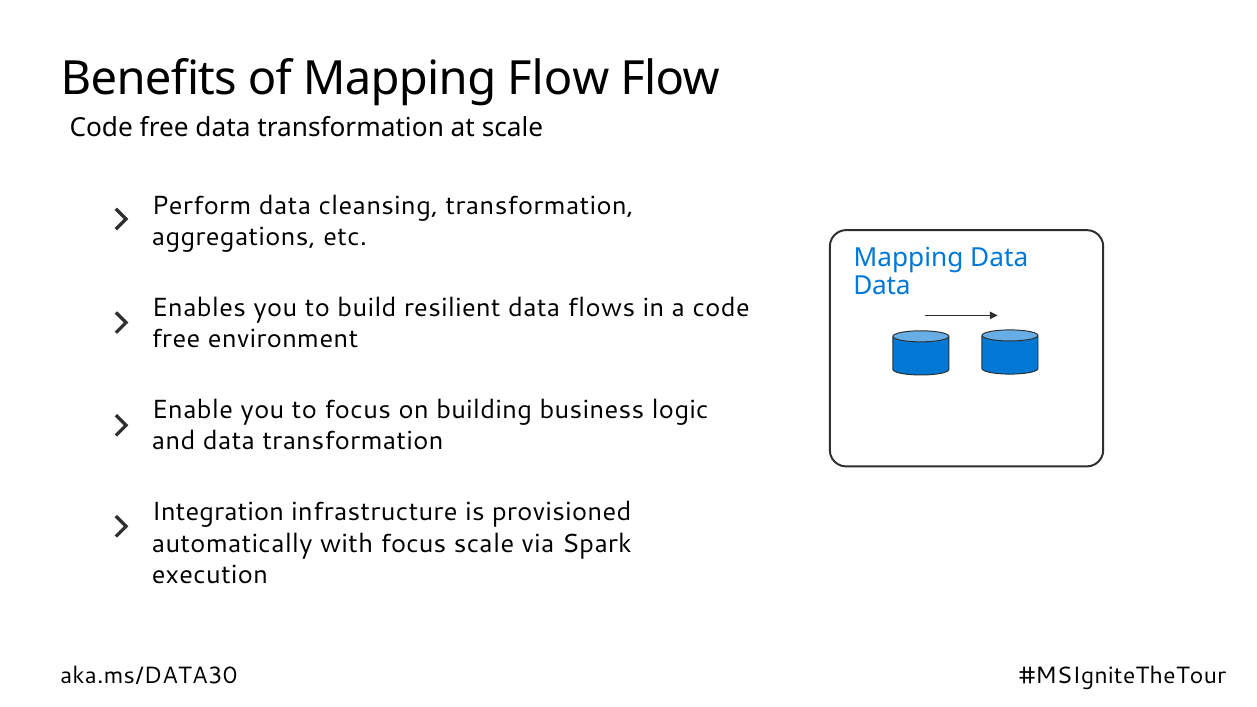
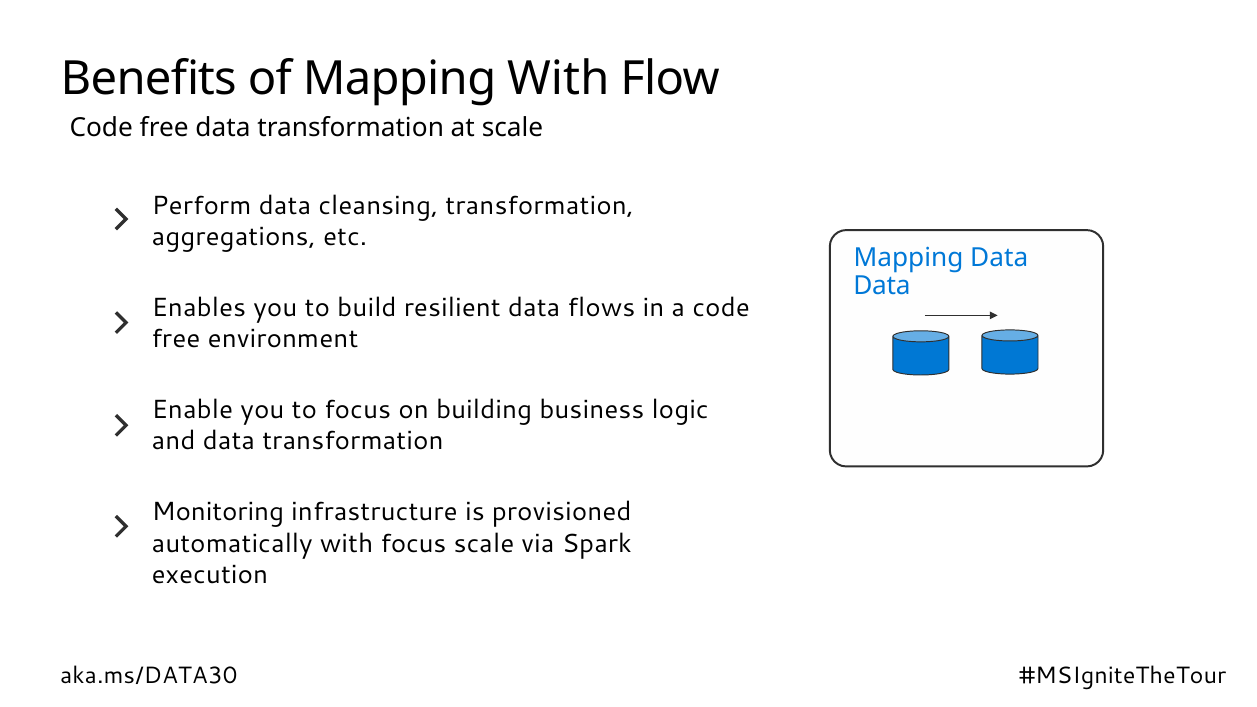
Mapping Flow: Flow -> With (558, 79)
Integration: Integration -> Monitoring (218, 512)
